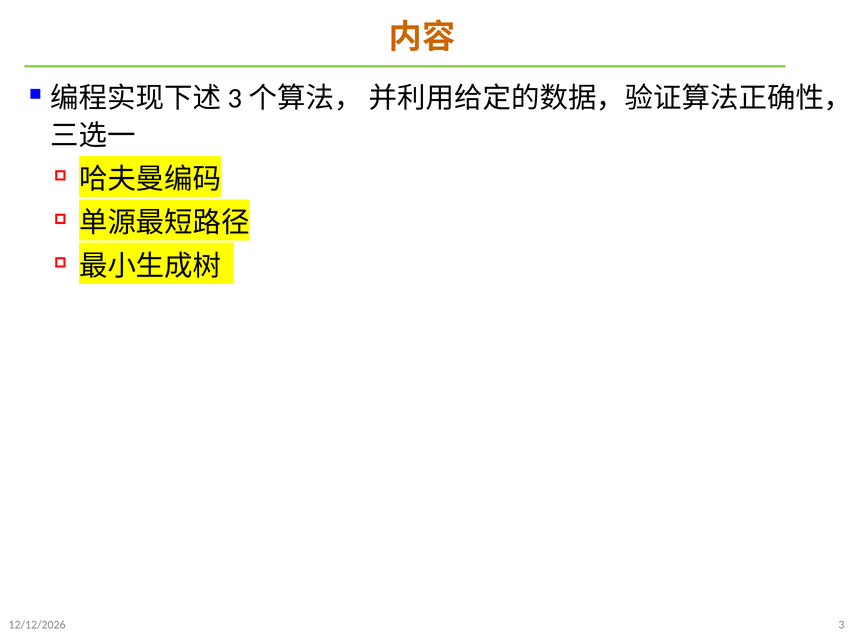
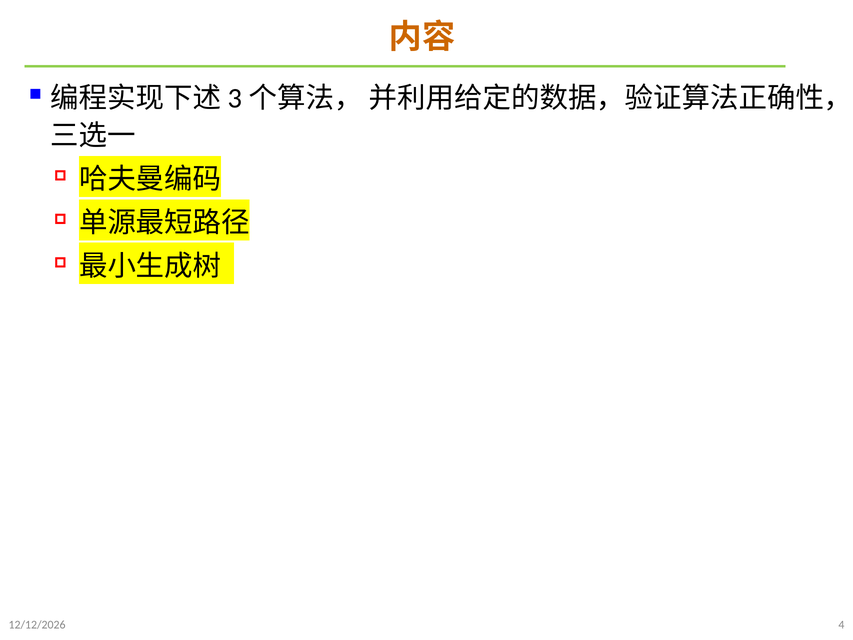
3: 3 -> 4 (841, 625)
